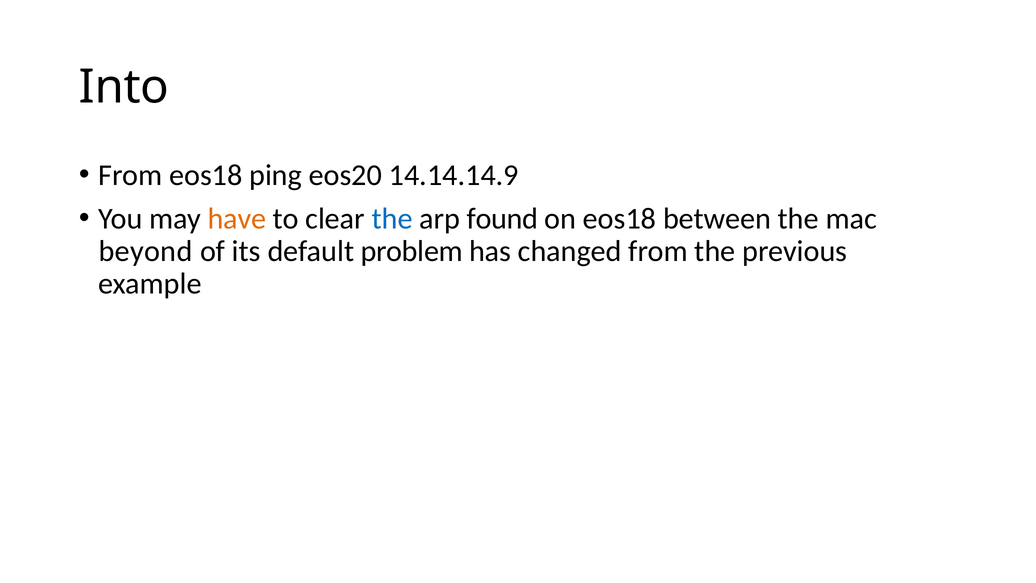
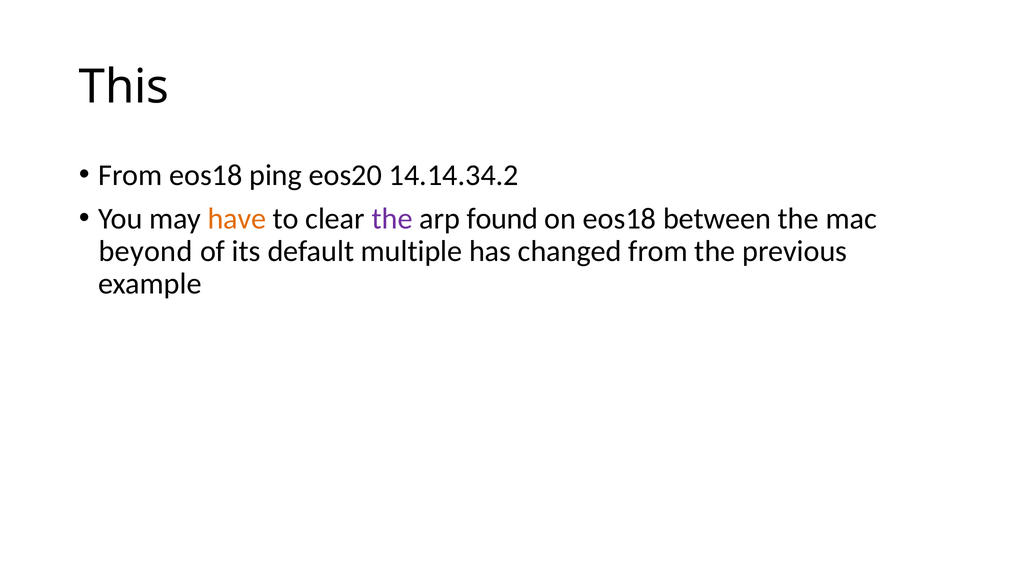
Into: Into -> This (124, 87)
14.14.14.9: 14.14.14.9 -> 14.14.34.2 (454, 175)
the colour: blue -> purple (392, 218)
problem: problem -> multiple (412, 251)
